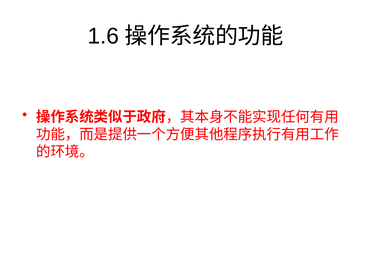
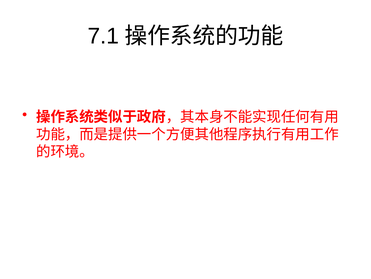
1.6: 1.6 -> 7.1 (103, 36)
